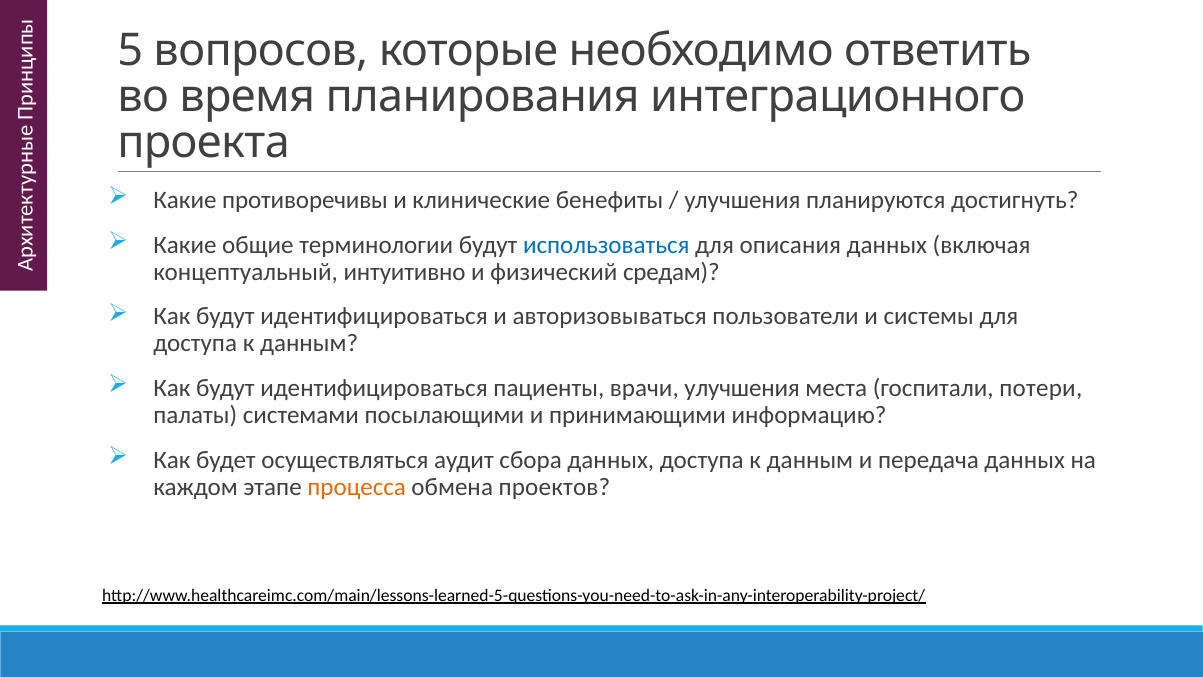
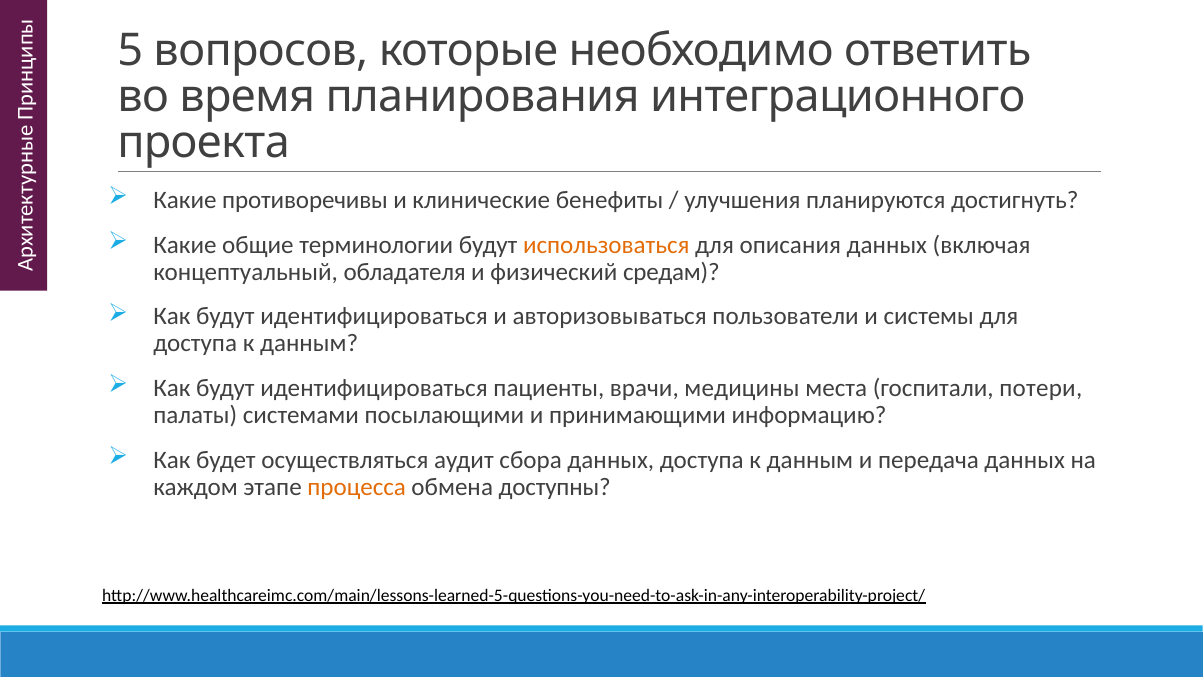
использоваться colour: blue -> orange (606, 245)
интуитивно: интуитивно -> обладателя (405, 272)
врачи улучшения: улучшения -> медицины (742, 388)
проектов: проектов -> доступны (555, 487)
